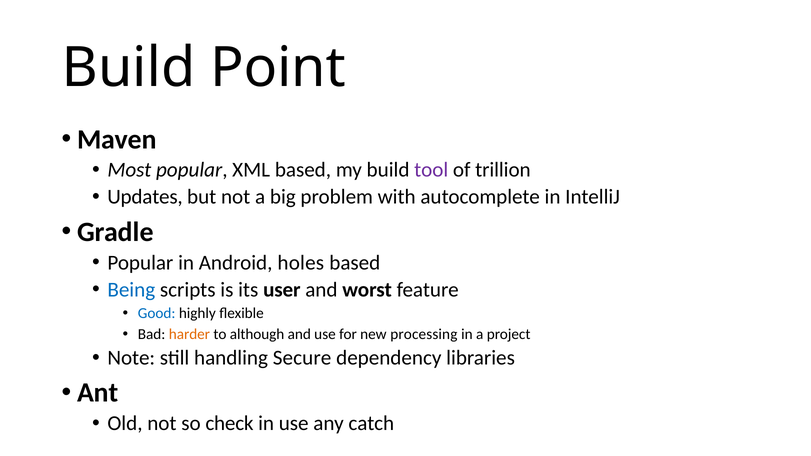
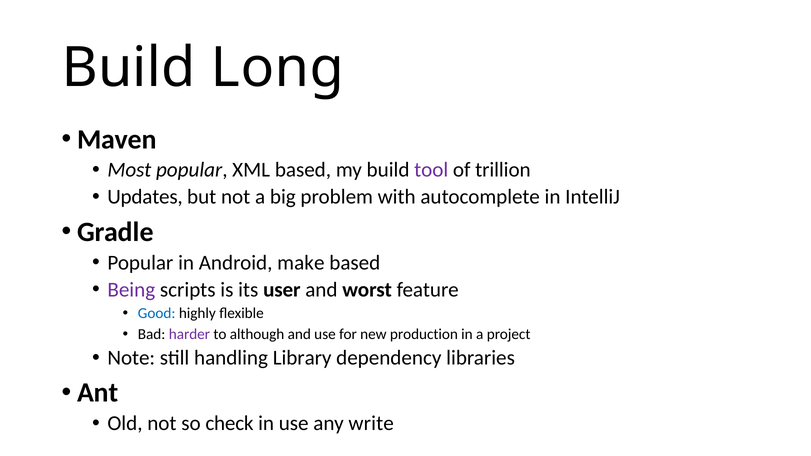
Point: Point -> Long (278, 68)
holes: holes -> make (301, 263)
Being colour: blue -> purple (131, 290)
harder colour: orange -> purple (189, 334)
processing: processing -> production (424, 334)
Secure: Secure -> Library (302, 358)
catch: catch -> write (371, 424)
